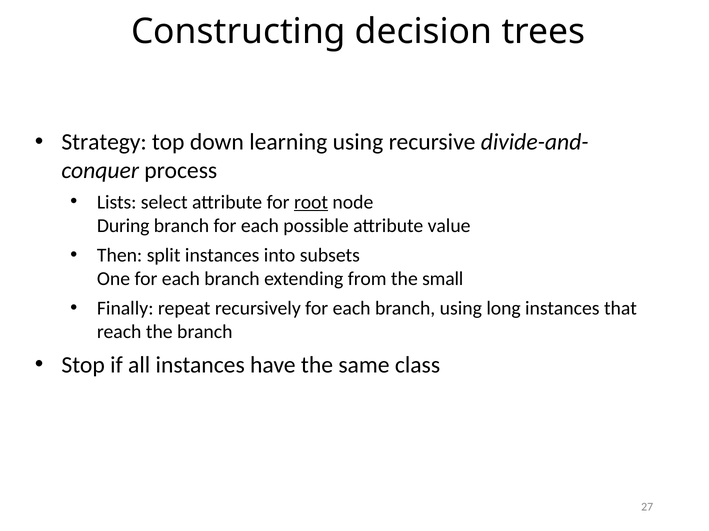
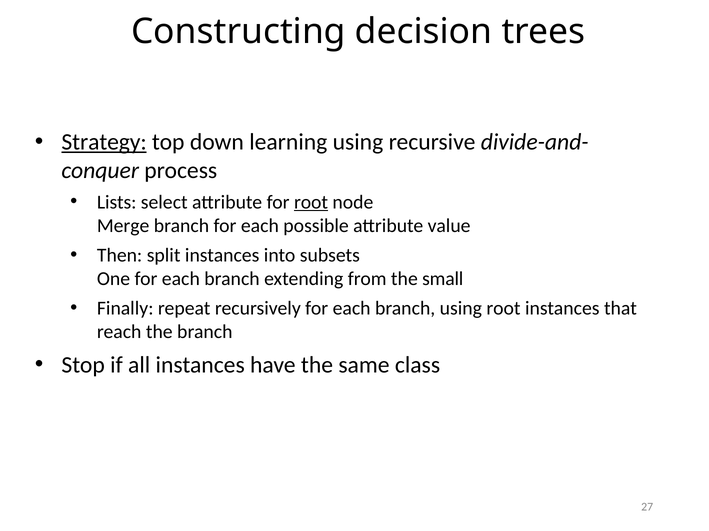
Strategy underline: none -> present (104, 142)
During: During -> Merge (123, 226)
using long: long -> root (503, 309)
